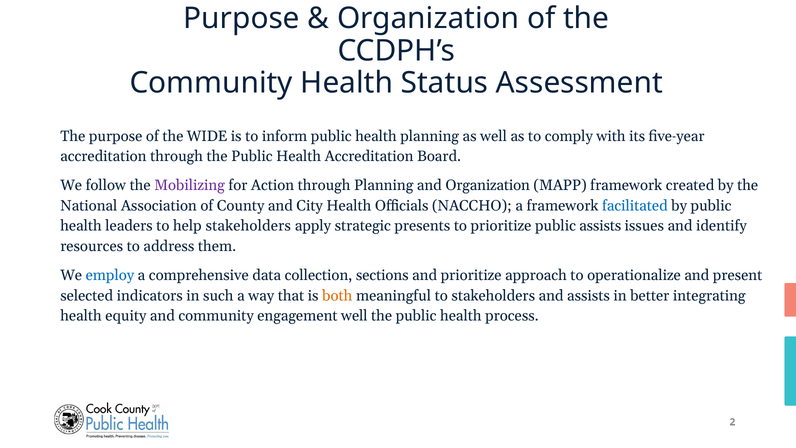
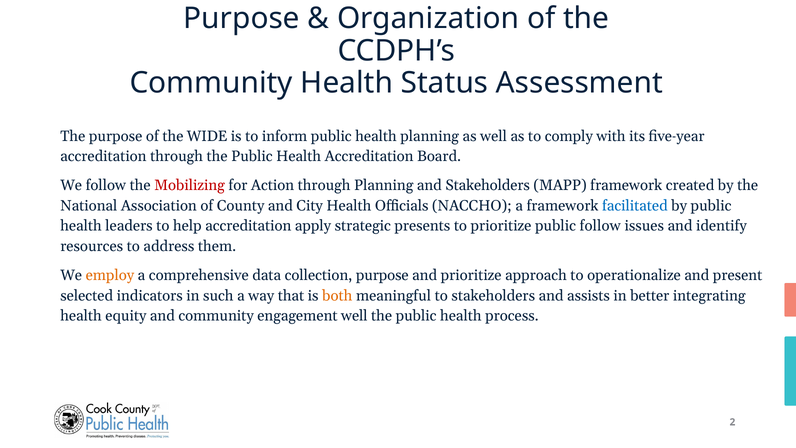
Mobilizing colour: purple -> red (190, 185)
and Organization: Organization -> Stakeholders (488, 185)
help stakeholders: stakeholders -> accreditation (248, 226)
public assists: assists -> follow (600, 226)
employ colour: blue -> orange (110, 275)
collection sections: sections -> purpose (382, 275)
